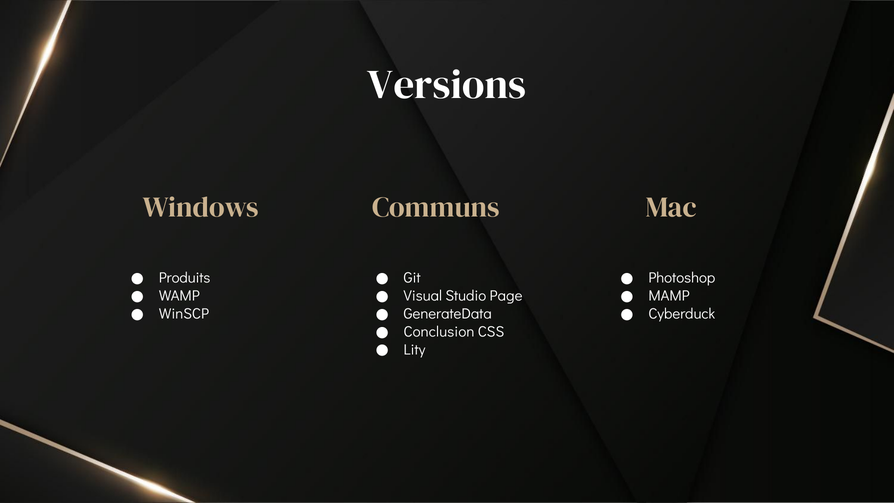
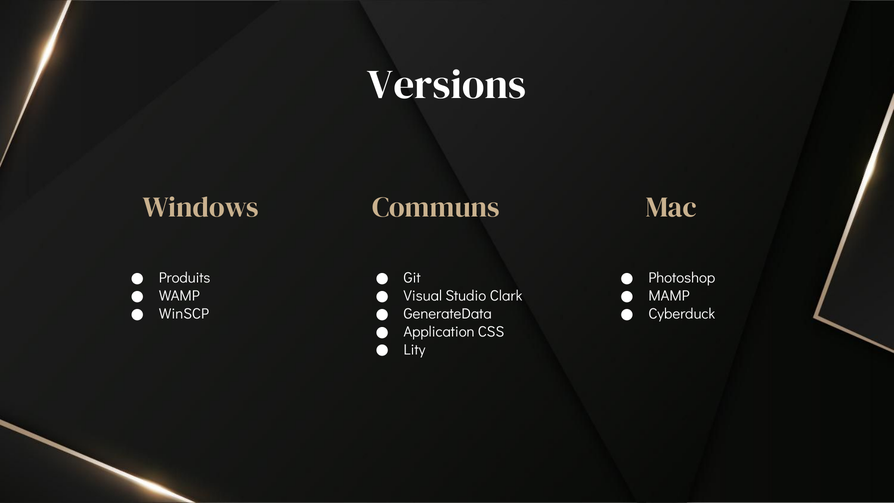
Page: Page -> Clark (506, 296)
Conclusion: Conclusion -> Application (439, 332)
